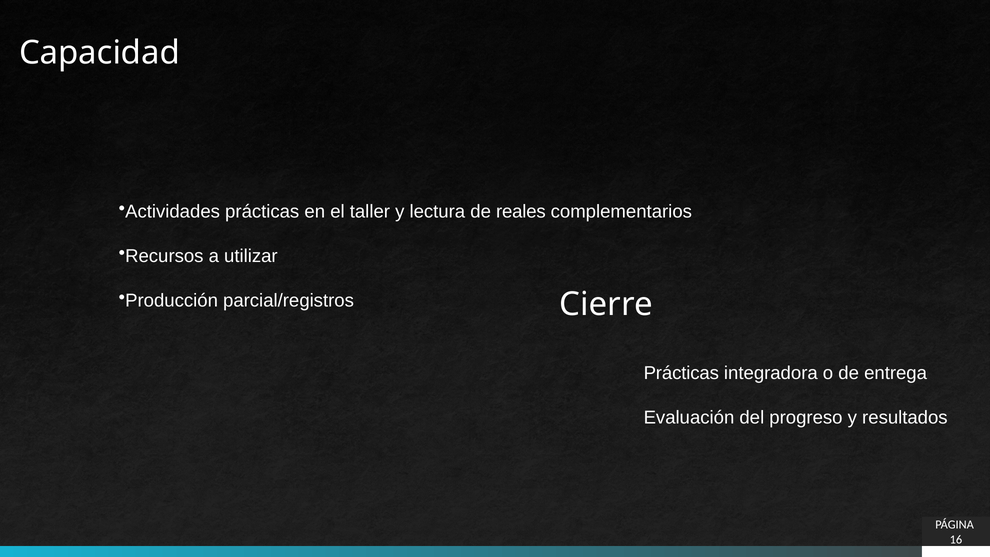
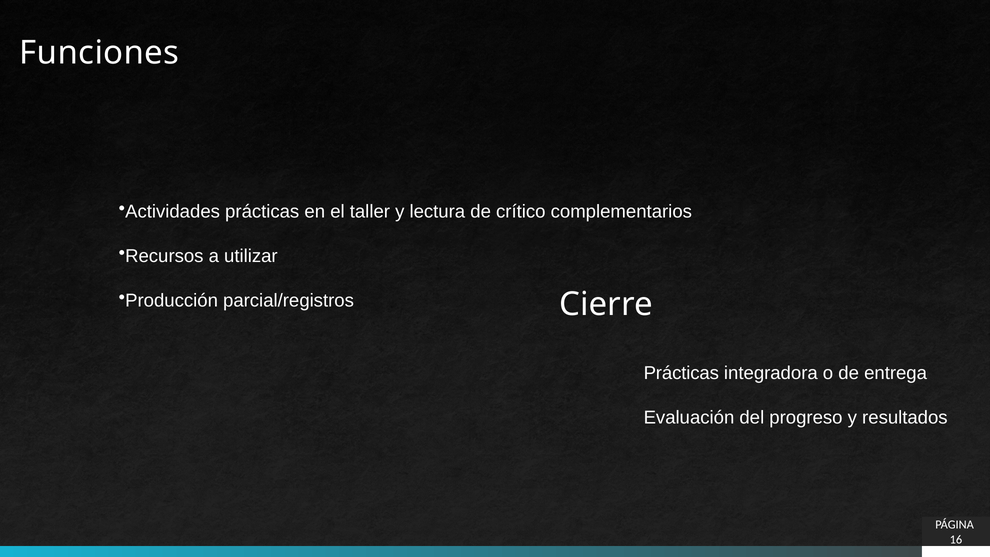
Capacidad: Capacidad -> Funciones (99, 53)
reales: reales -> crítico (521, 212)
